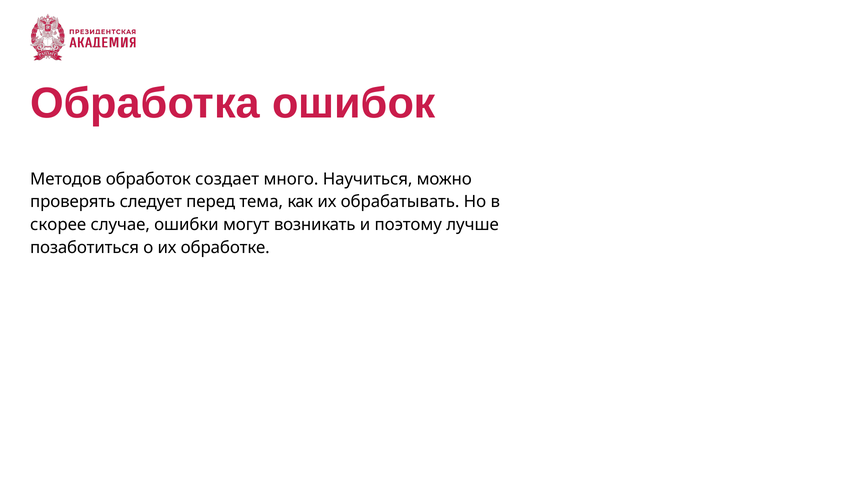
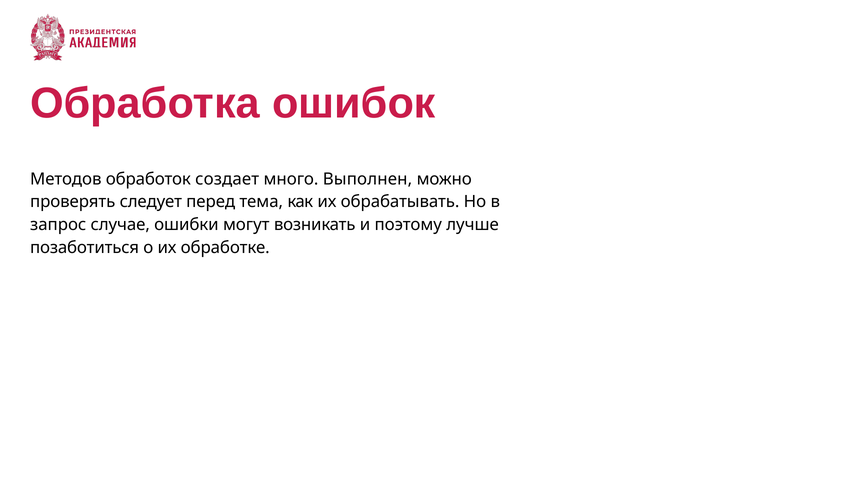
Научиться: Научиться -> Выполнен (367, 179)
скорее: скорее -> запрос (58, 225)
